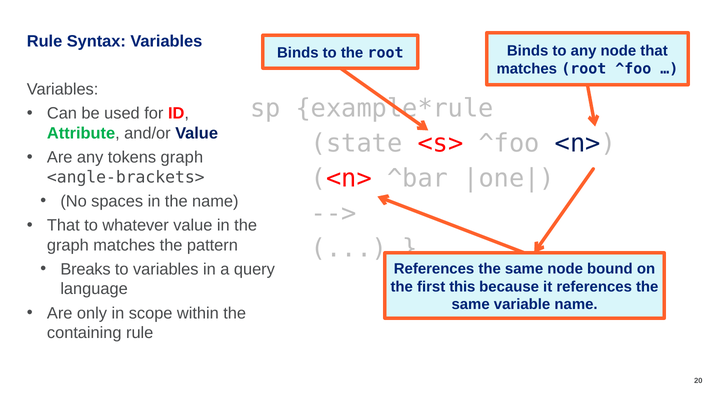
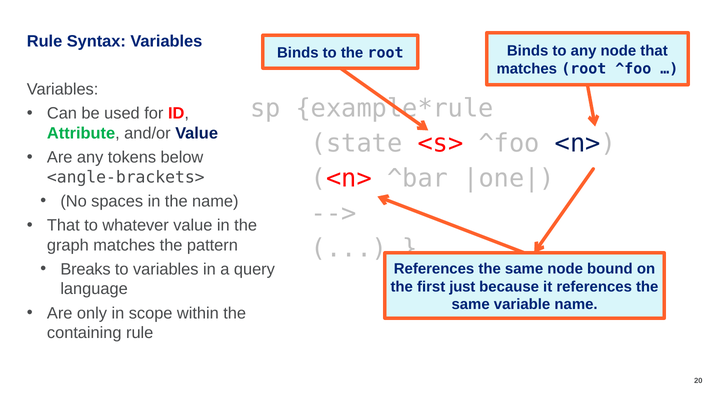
tokens graph: graph -> below (182, 157)
this: this -> just (462, 286)
